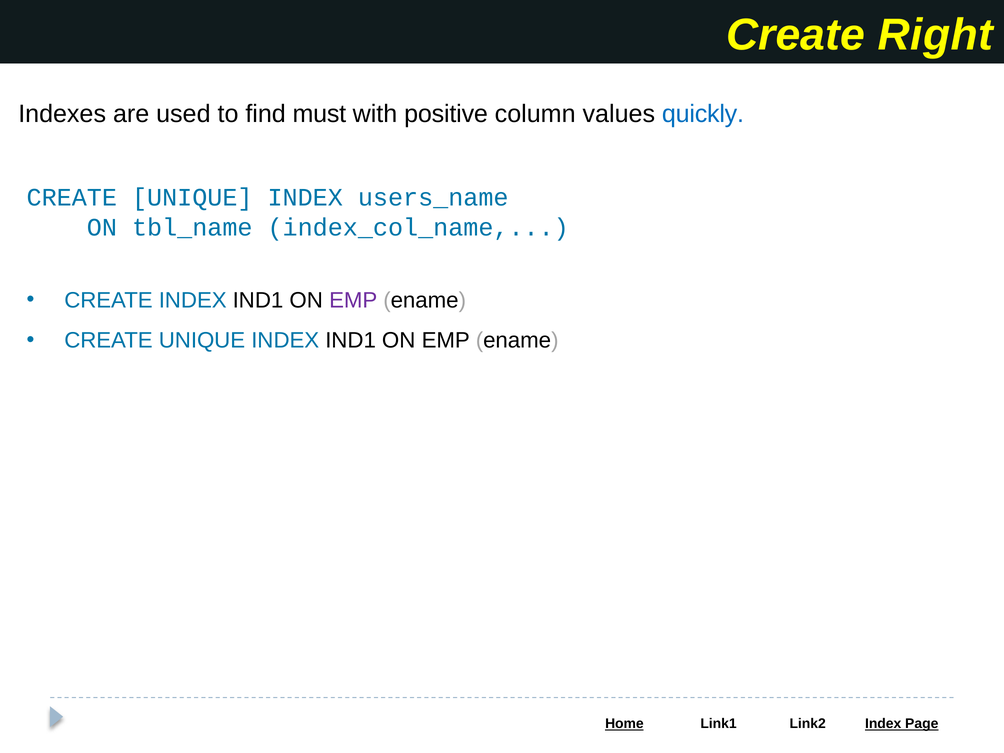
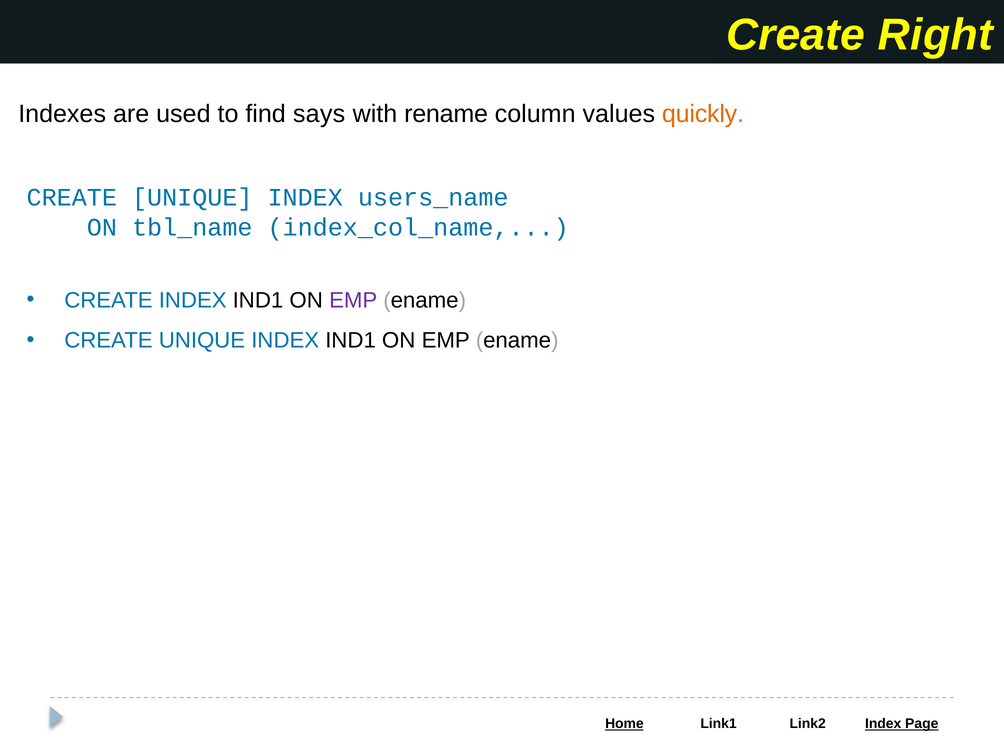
must: must -> says (319, 114)
positive: positive -> rename (446, 114)
quickly colour: blue -> orange (703, 114)
